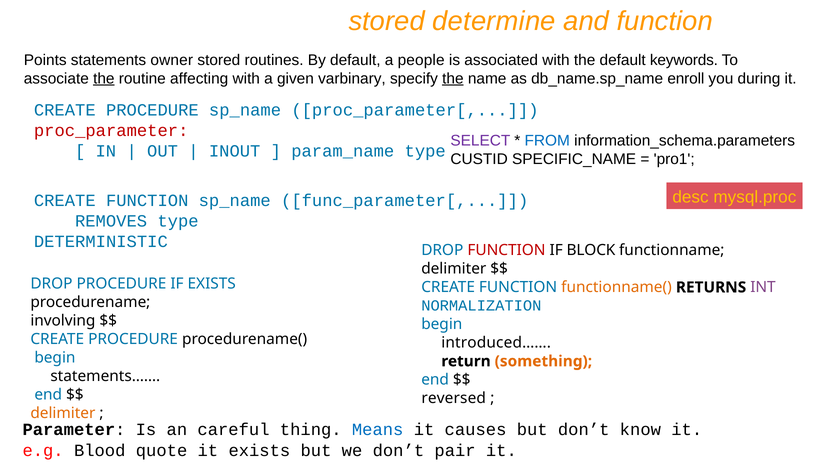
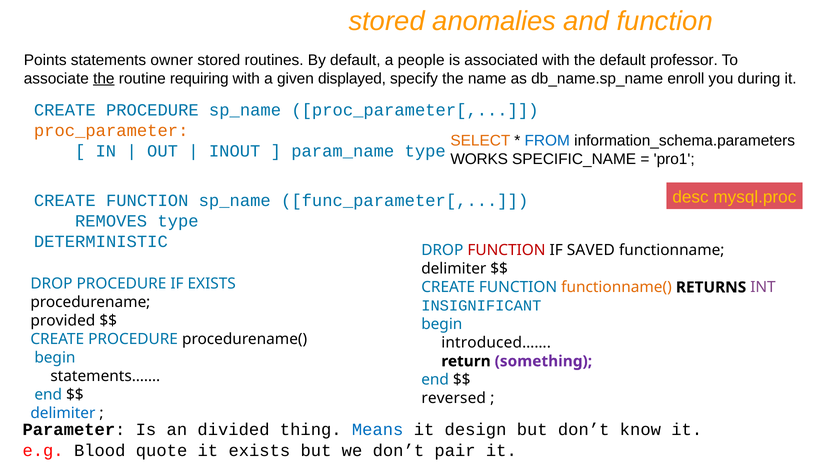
determine: determine -> anomalies (494, 21)
keywords: keywords -> professor (684, 60)
affecting: affecting -> requiring (199, 79)
varbinary: varbinary -> displayed (352, 79)
the underline: present -> none (453, 79)
proc_parameter colour: red -> orange (111, 131)
SELECT colour: purple -> orange (480, 141)
CUSTID: CUSTID -> WORKS (479, 159)
BLOCK: BLOCK -> SAVED (591, 251)
NORMALIZATION: NORMALIZATION -> INSIGNIFICANT (481, 306)
involving: involving -> provided (63, 321)
something colour: orange -> purple (543, 362)
delimiter colour: orange -> blue (63, 413)
careful: careful -> divided (234, 430)
causes: causes -> design (476, 430)
